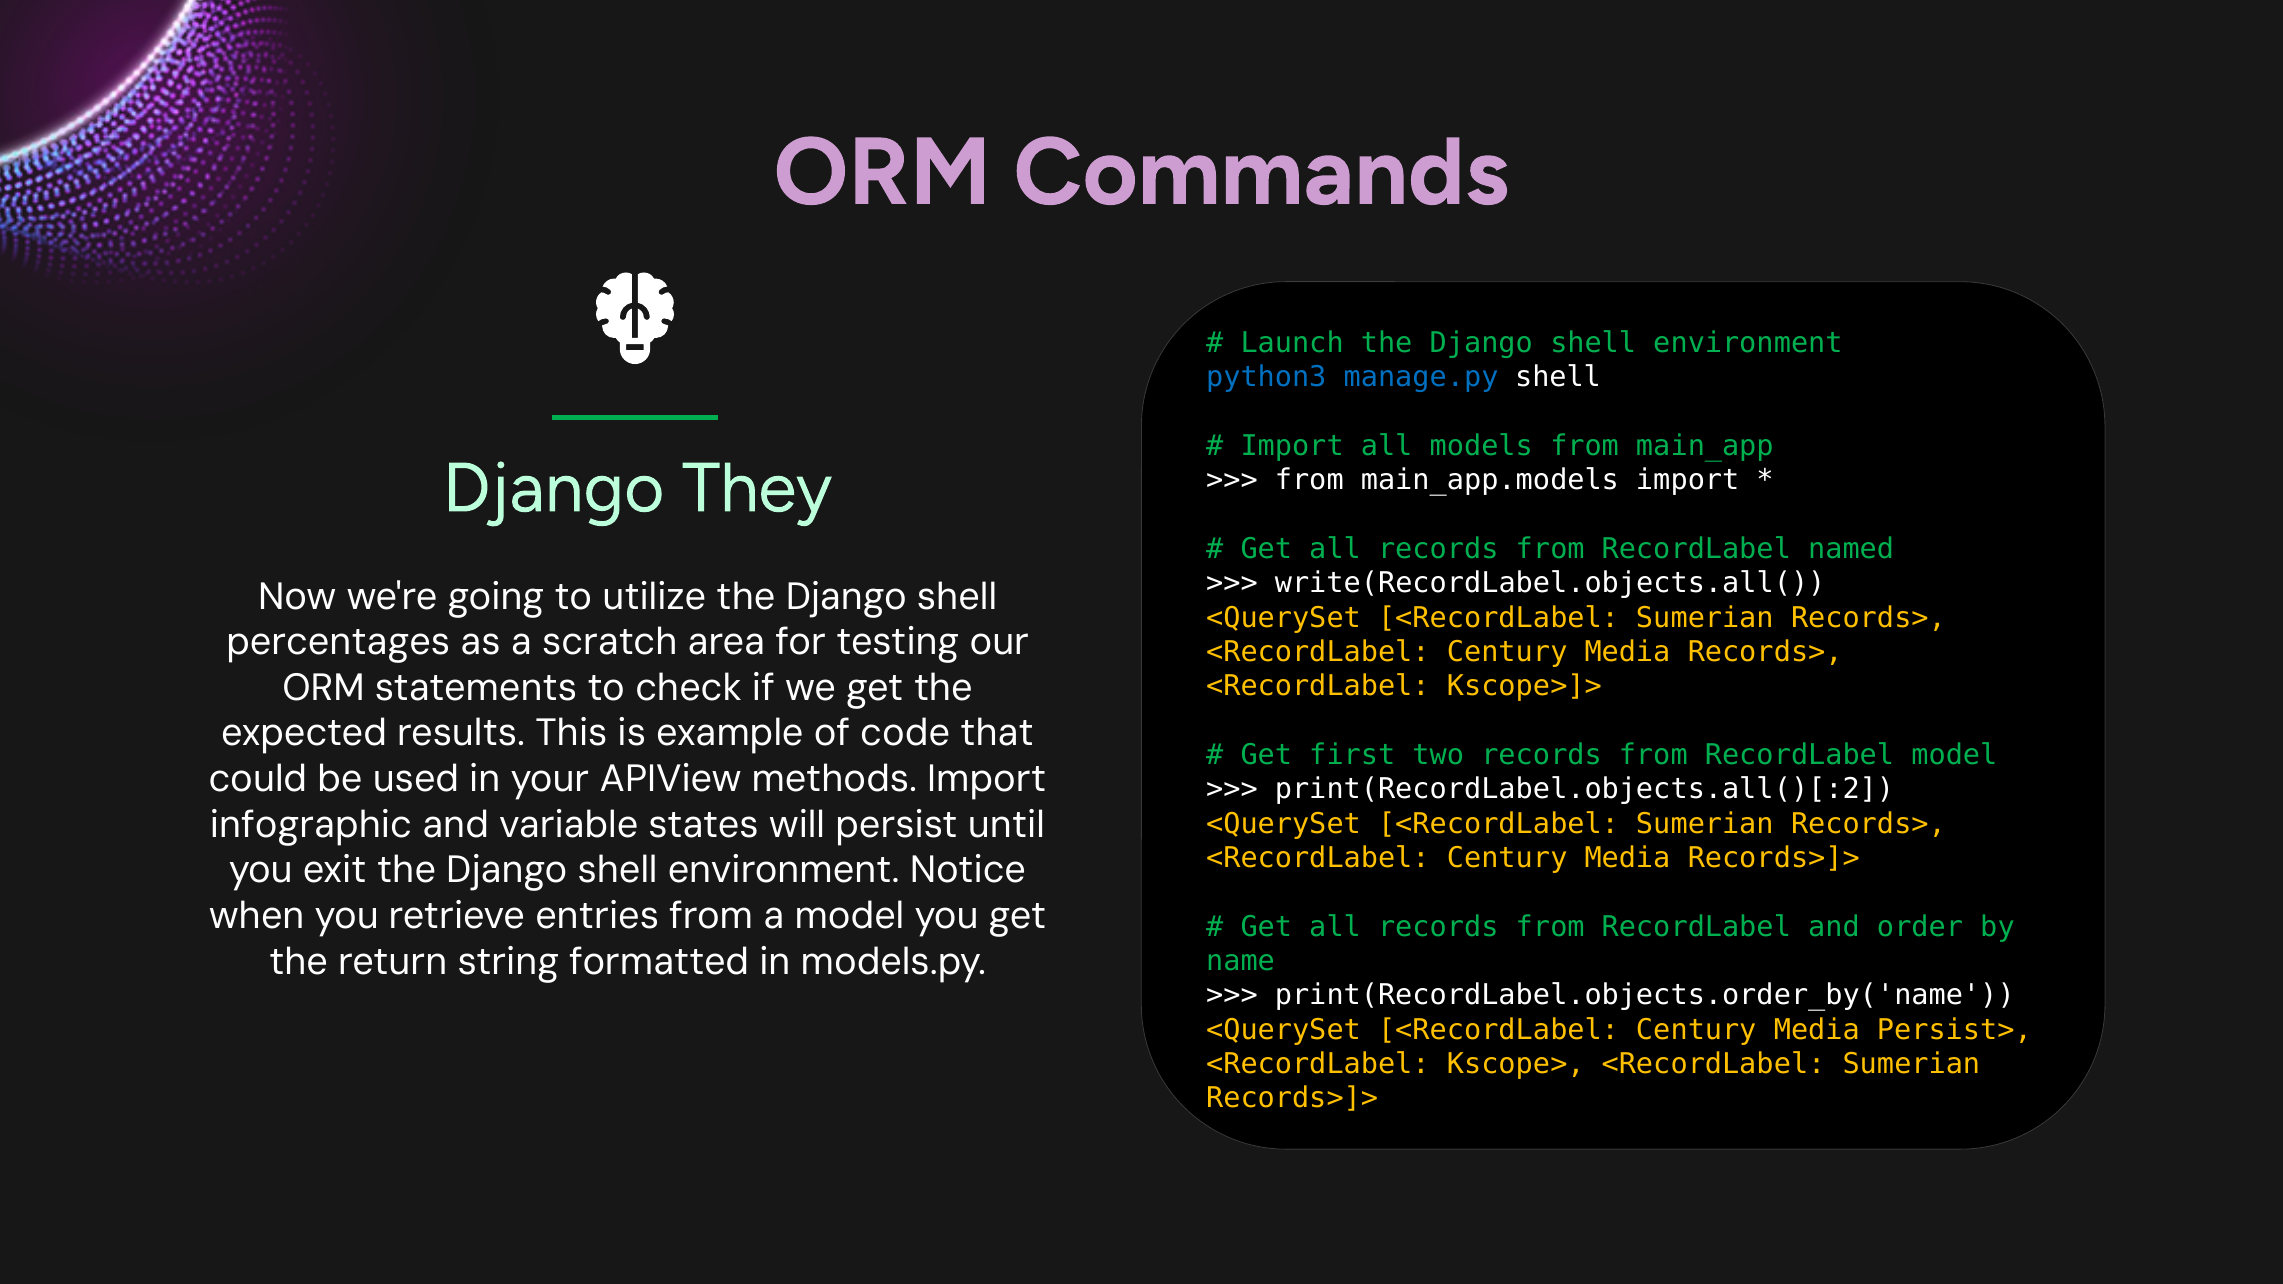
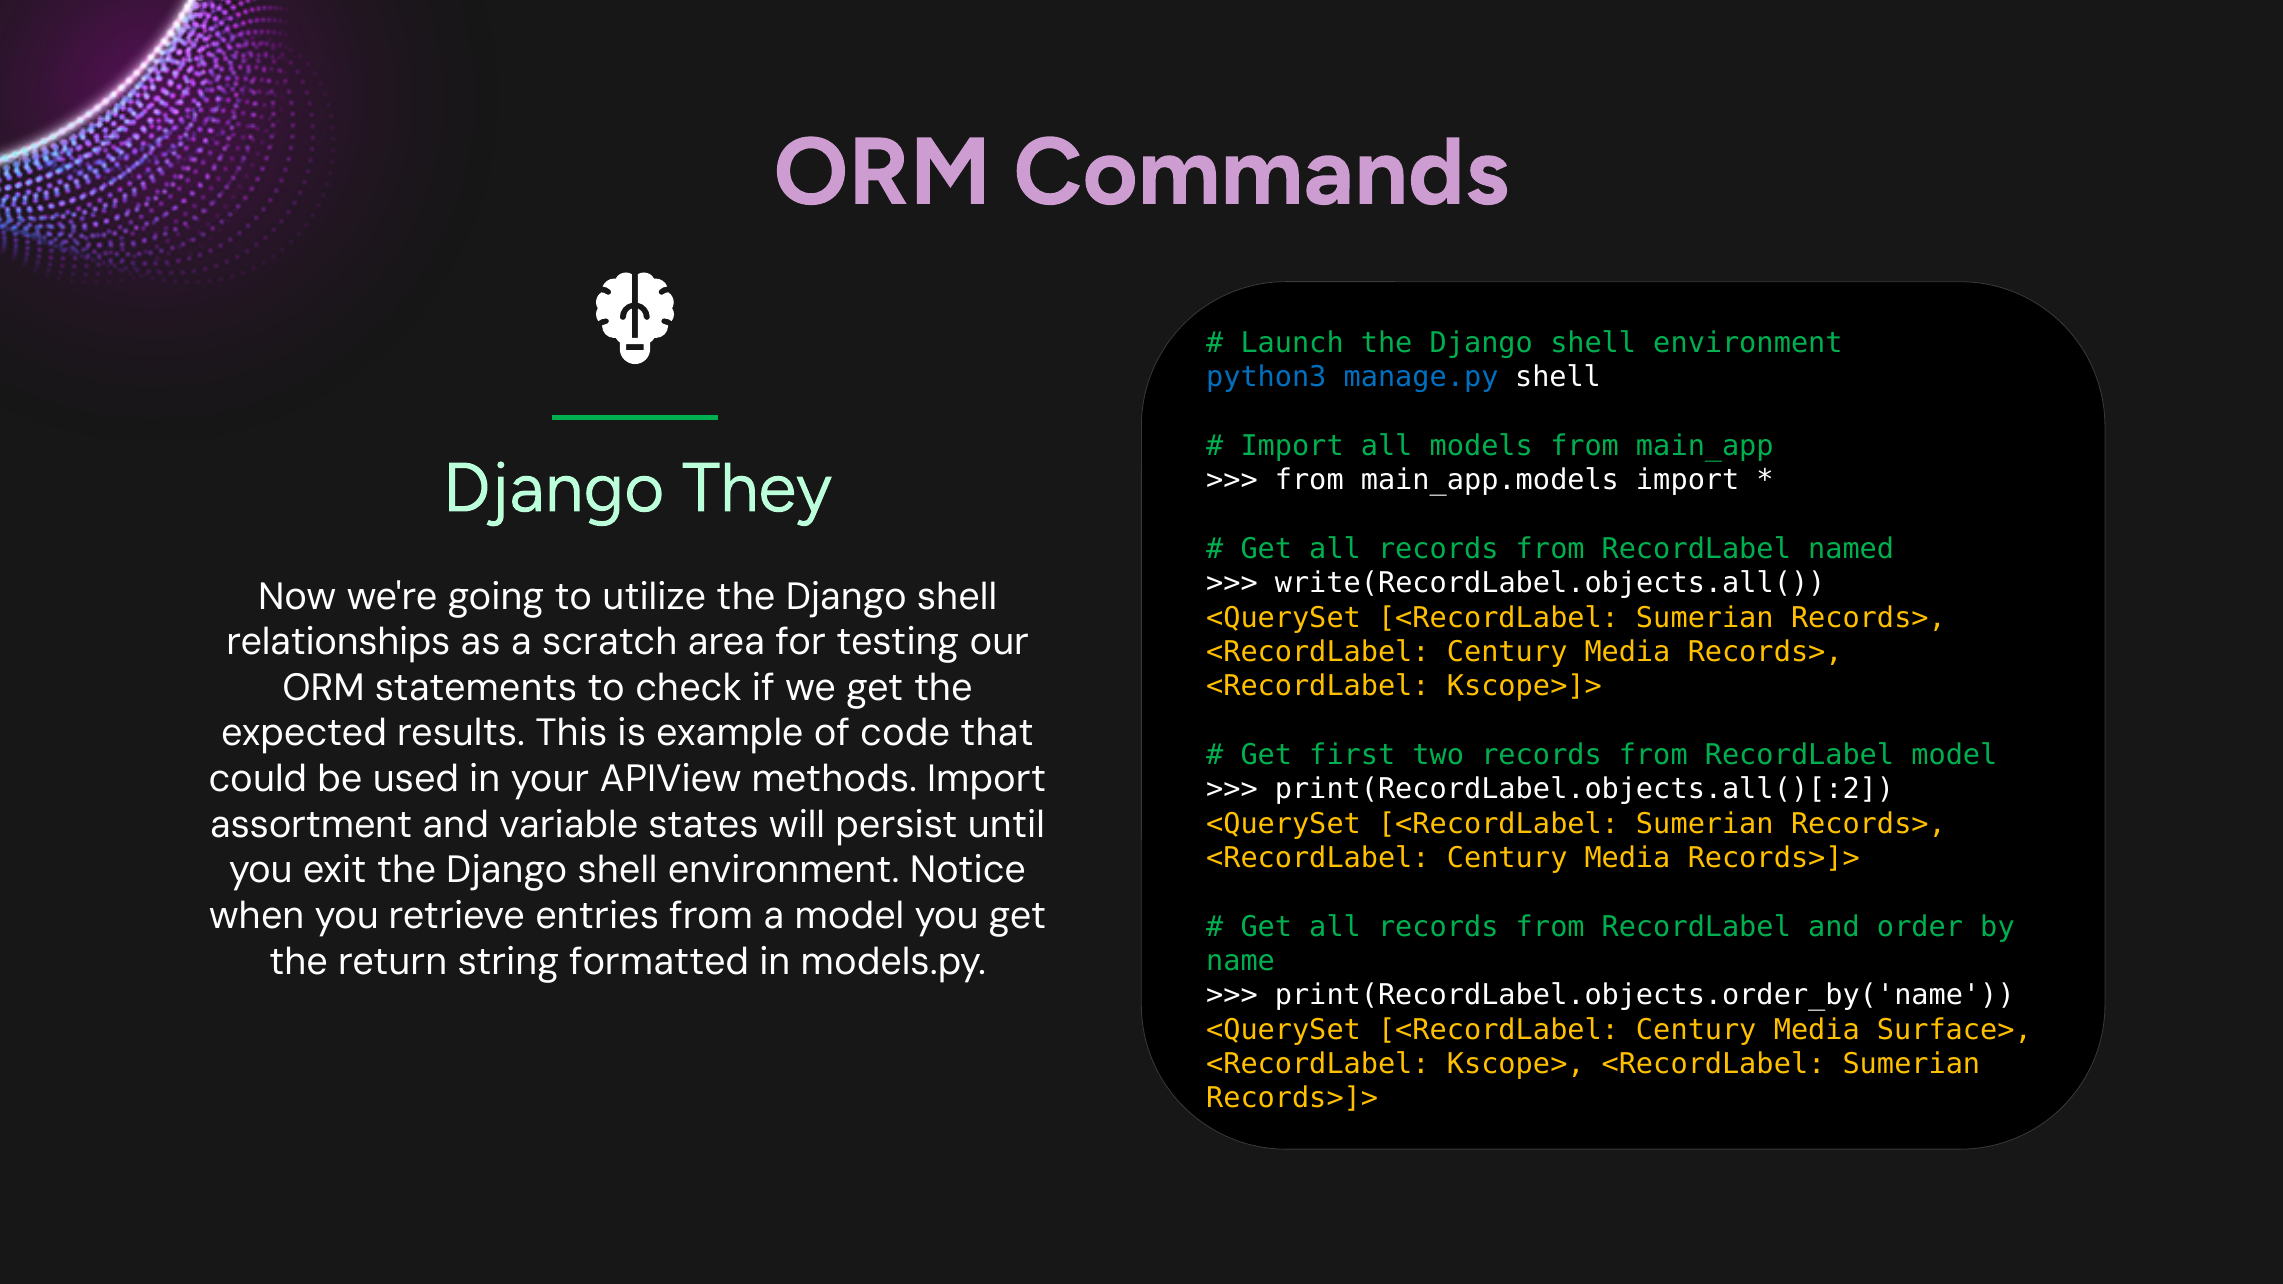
percentages: percentages -> relationships (338, 642)
infographic: infographic -> assortment (311, 825)
Persist>: Persist> -> Surface> (1954, 1030)
